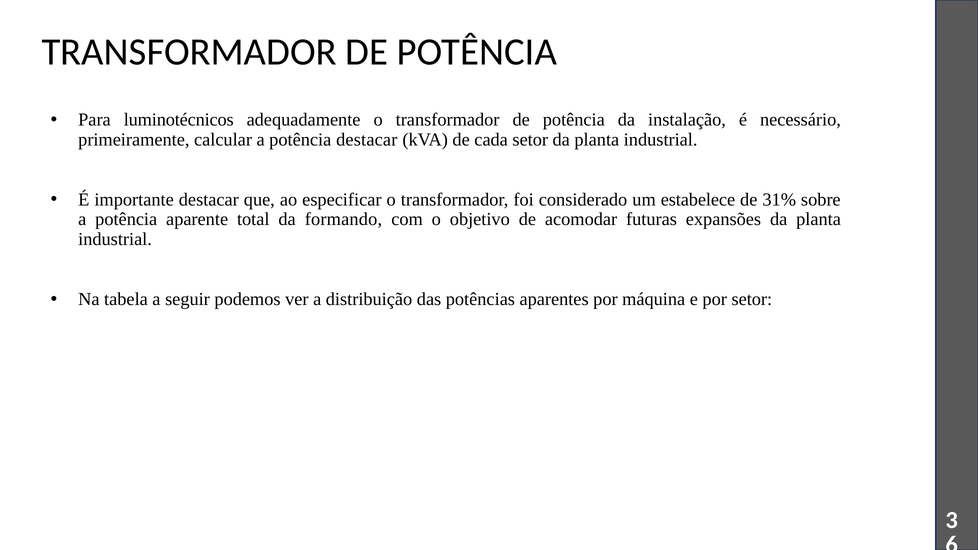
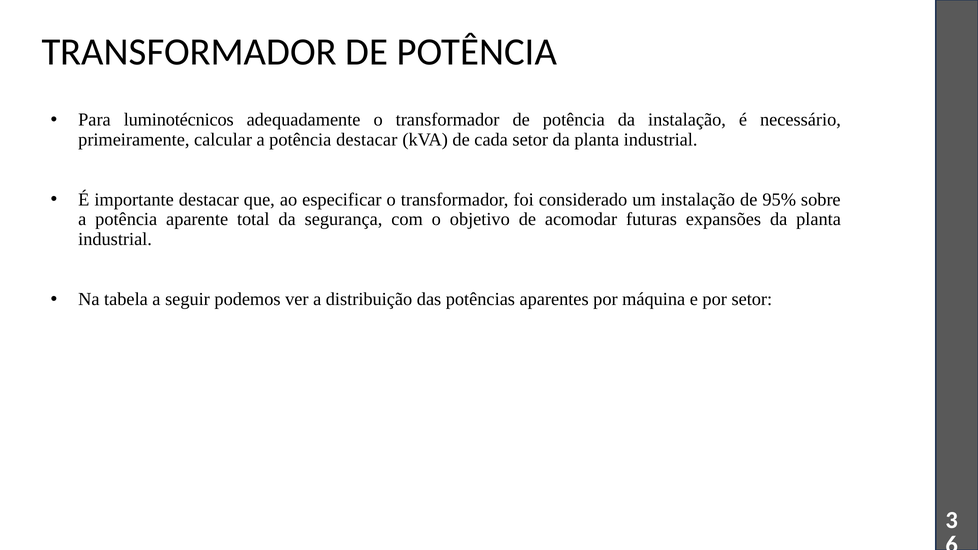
um estabelece: estabelece -> instalação (698, 200)
31%: 31% -> 95% (779, 200)
formando: formando -> segurança (344, 219)
